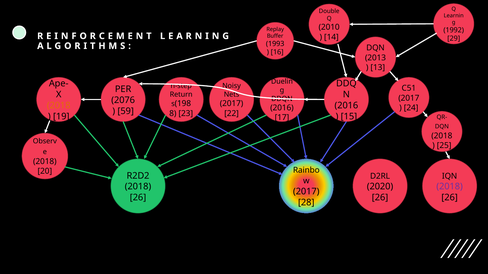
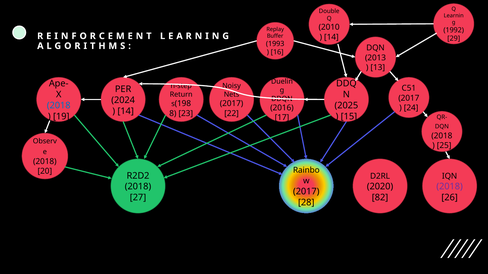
2076: 2076 -> 2024 (123, 100)
2018 colour: orange -> blue (59, 106)
2016: 2016 -> 2025 (346, 106)
59: 59 -> 14 (126, 111)
26: 26 -> 27 (138, 198)
26: 26 -> 82 (380, 198)
